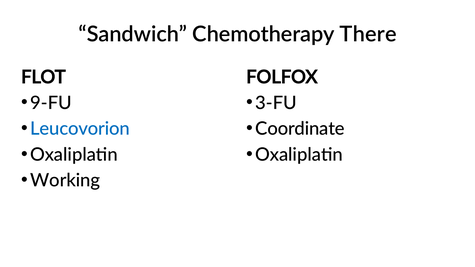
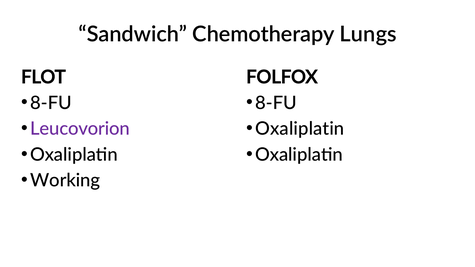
There: There -> Lungs (368, 34)
9-FU: 9-FU -> 8-FU (51, 103)
3-FU: 3-FU -> 8-FU (276, 103)
Leucovorion colour: blue -> purple (80, 129)
Coordinate: Coordinate -> Oxaliplatin (300, 129)
